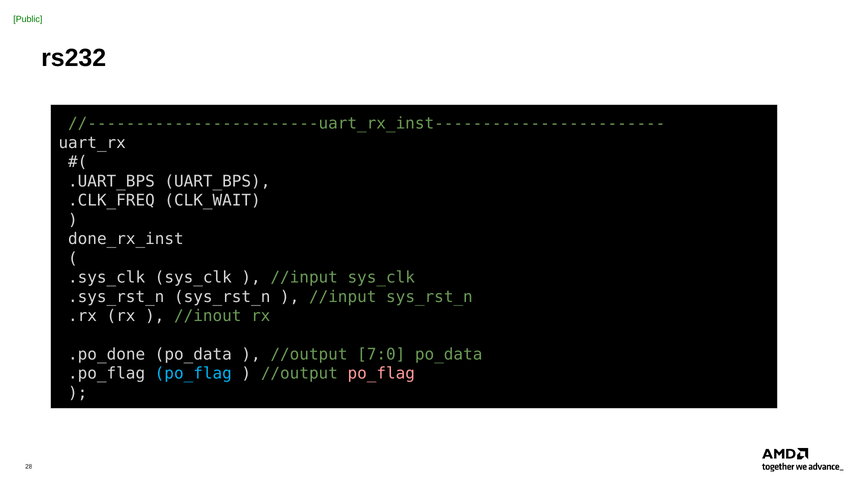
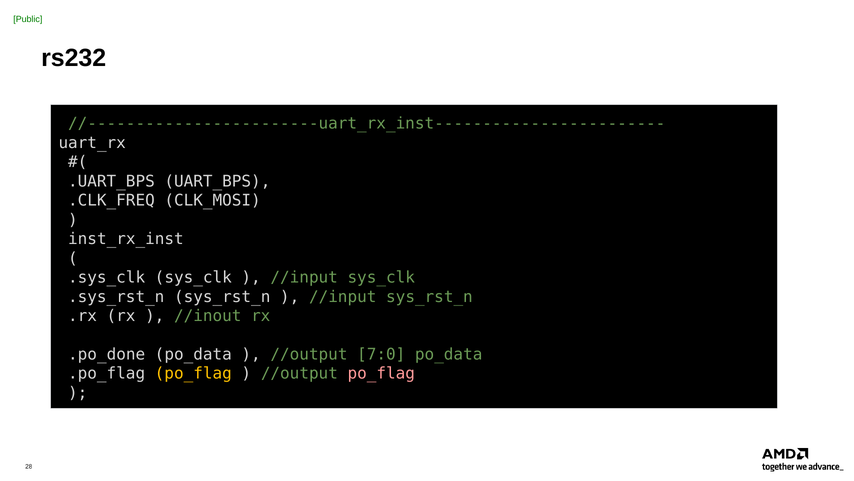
CLK_WAIT: CLK_WAIT -> CLK_MOSI (213, 200)
done_rx_inst: done_rx_inst -> inst_rx_inst (126, 239)
po_flag colour: light blue -> yellow (193, 373)
